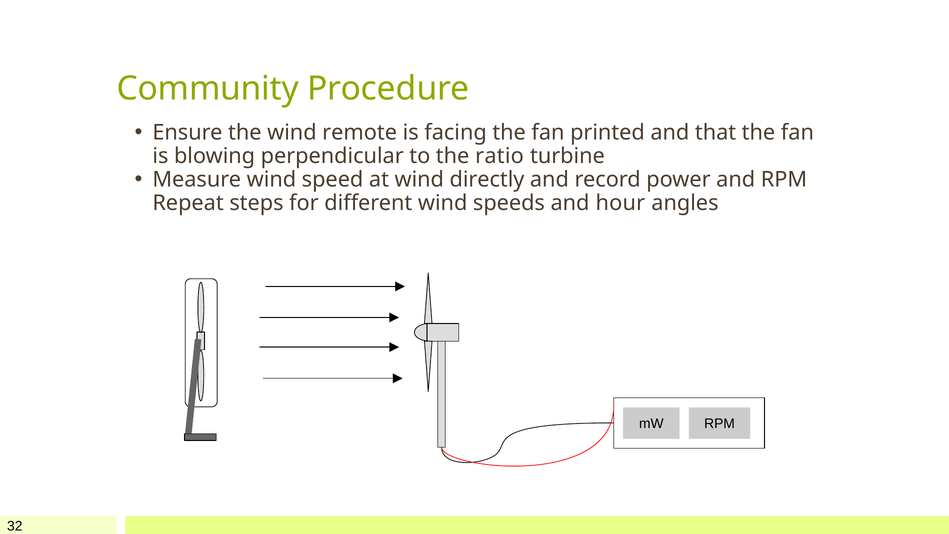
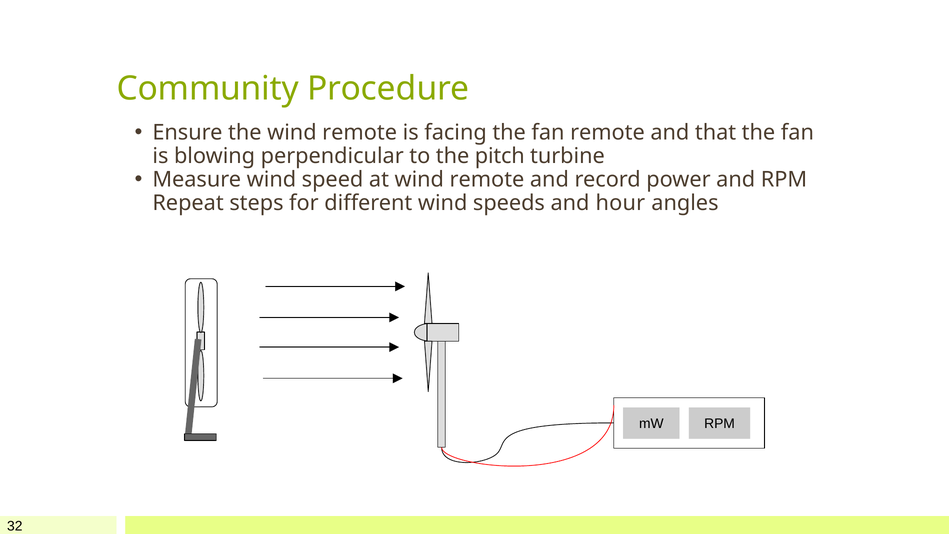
fan printed: printed -> remote (607, 132)
ratio: ratio -> pitch (500, 156)
at wind directly: directly -> remote (487, 179)
